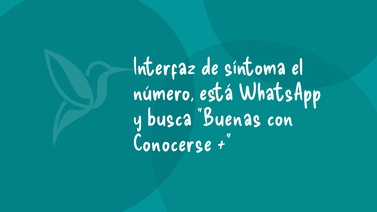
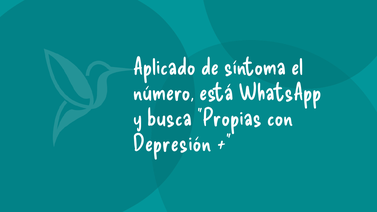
Interfaz: Interfaz -> Aplicado (164, 67)
Buenas: Buenas -> Propias (229, 118)
Conocerse: Conocerse -> Depresión (172, 144)
